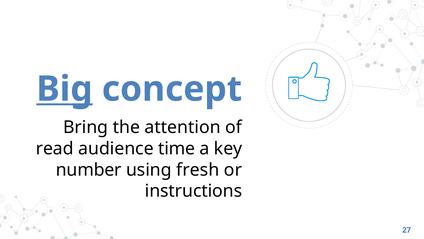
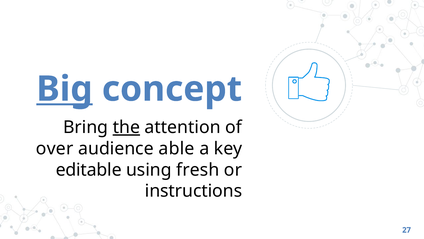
the underline: none -> present (126, 127)
read: read -> over (55, 148)
time: time -> able (177, 148)
number: number -> editable (89, 169)
